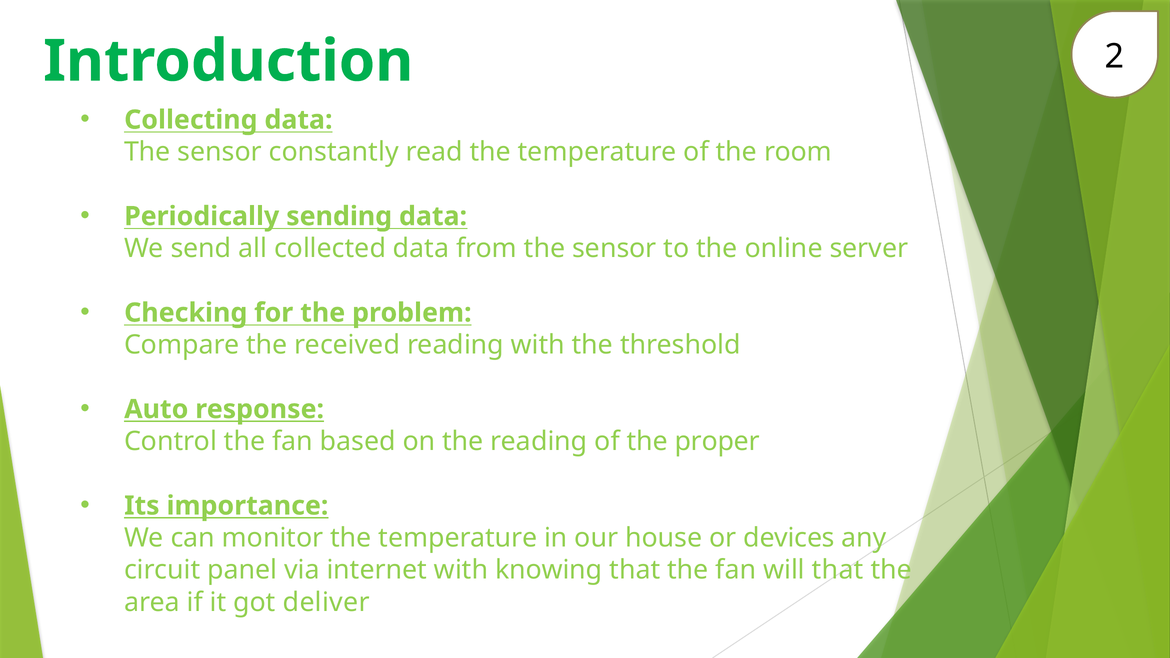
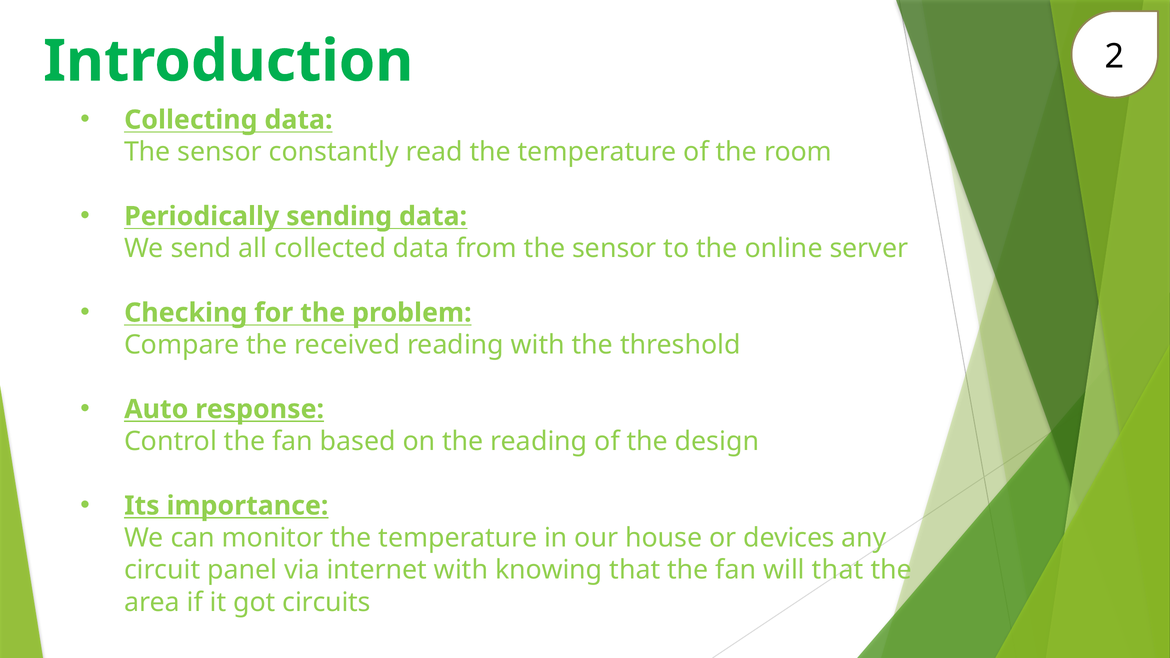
proper: proper -> design (717, 442)
deliver: deliver -> circuits (326, 602)
